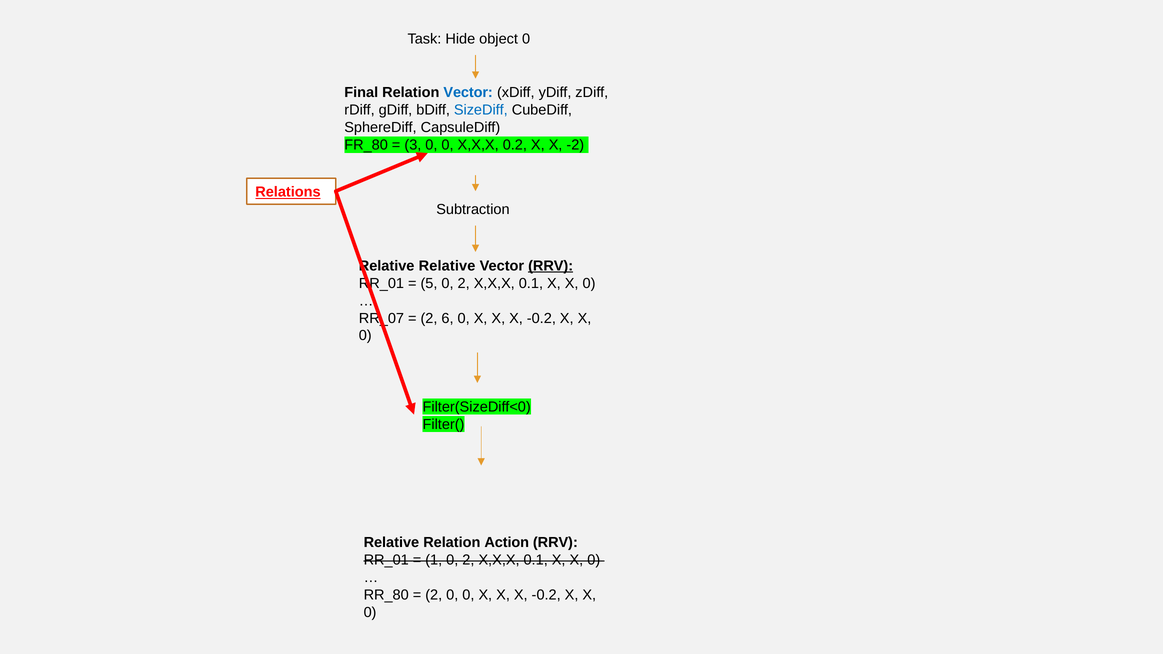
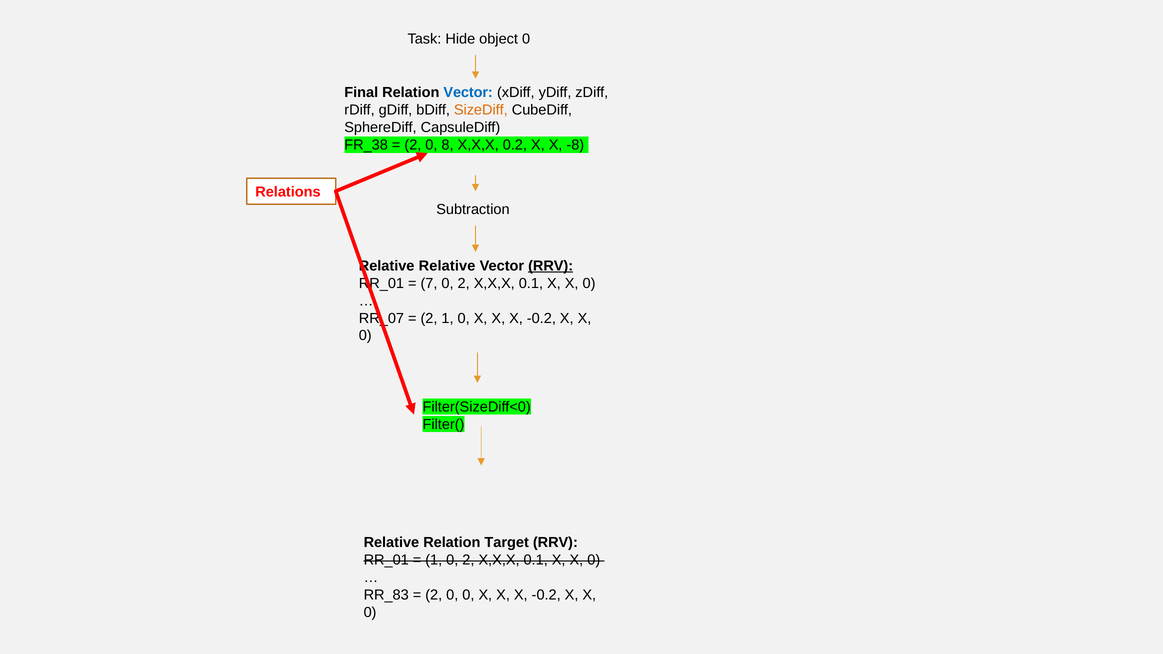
SizeDiff colour: blue -> orange (481, 110)
FR_80: FR_80 -> FR_38 (366, 145)
3: 3 -> 2 (413, 145)
0: 0 -> 8 (447, 145)
-2: -2 -> -8 (575, 145)
Relations underline: present -> none (288, 192)
5: 5 -> 7 (429, 283)
2 6: 6 -> 1 (447, 318)
Action: Action -> Target (507, 543)
RR_80: RR_80 -> RR_83 (386, 595)
